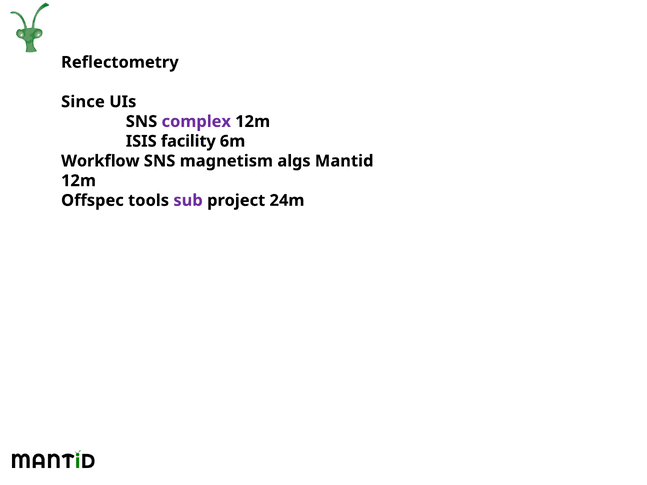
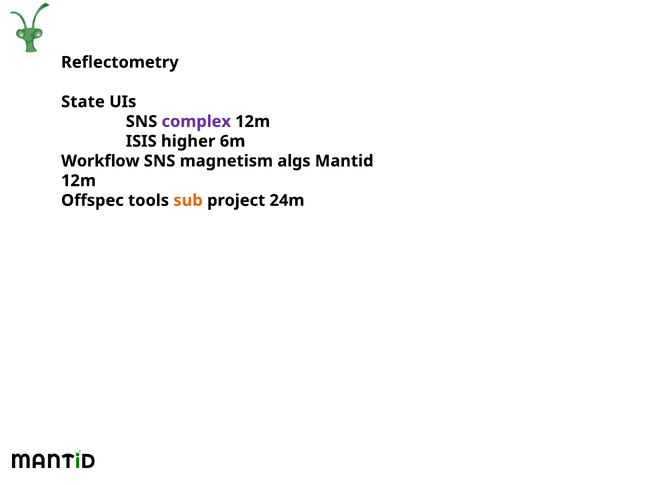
Since: Since -> State (83, 102)
facility: facility -> higher (188, 141)
sub colour: purple -> orange (188, 201)
